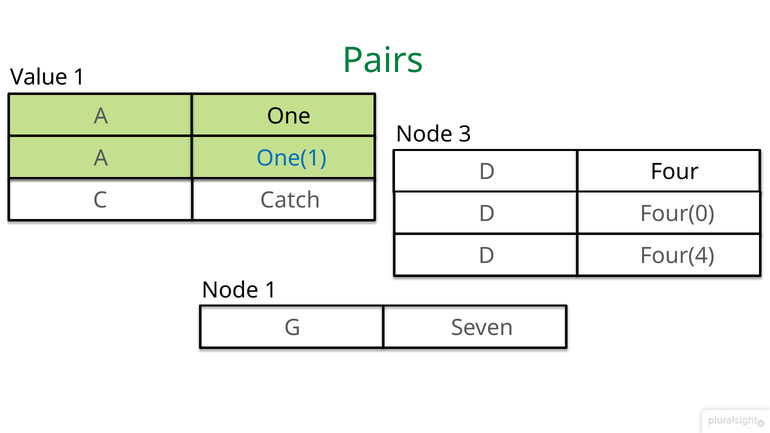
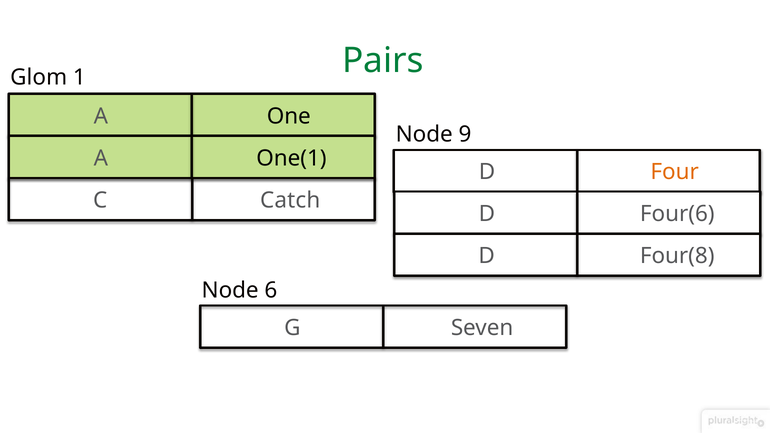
Value: Value -> Glom (39, 77)
3: 3 -> 9 (465, 134)
One(1 colour: blue -> black (291, 158)
Four colour: black -> orange (675, 172)
Four(0: Four(0 -> Four(6 (677, 214)
Four(4: Four(4 -> Four(8 (677, 256)
Node 1: 1 -> 6 (271, 290)
